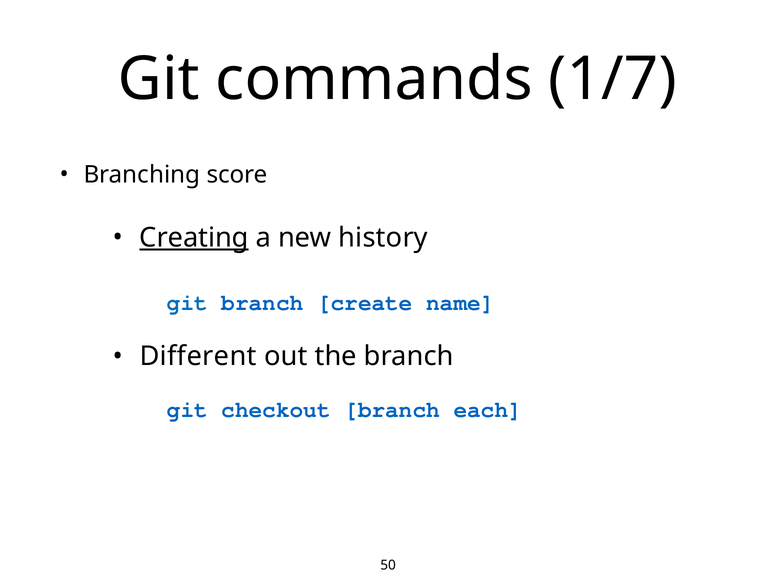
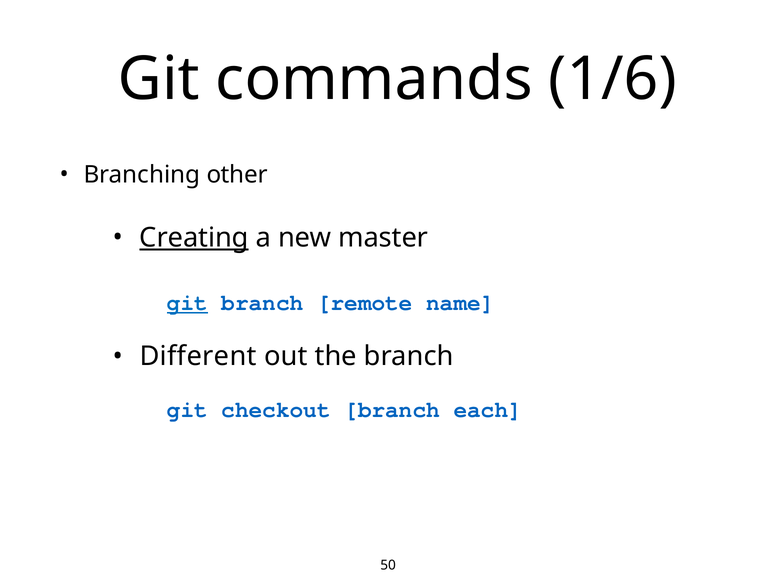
1/7: 1/7 -> 1/6 (613, 79)
score: score -> other (237, 175)
history: history -> master (383, 238)
git underline: none -> present (187, 303)
create: create -> remote (365, 303)
